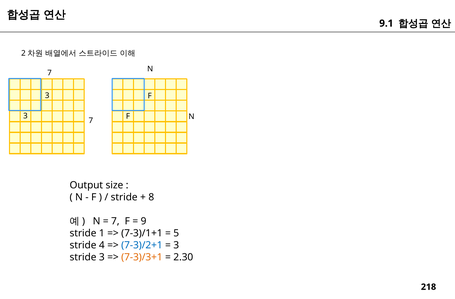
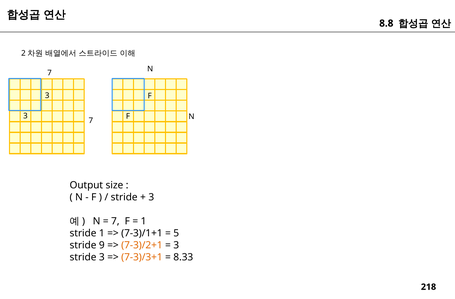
9.1: 9.1 -> 8.8 (386, 23)
8: 8 -> 3 (151, 197)
9: 9 -> 1 (144, 221)
4: 4 -> 9 (102, 245)
7-3)/2+1 colour: blue -> orange (142, 245)
2.30: 2.30 -> 8.33 (183, 257)
